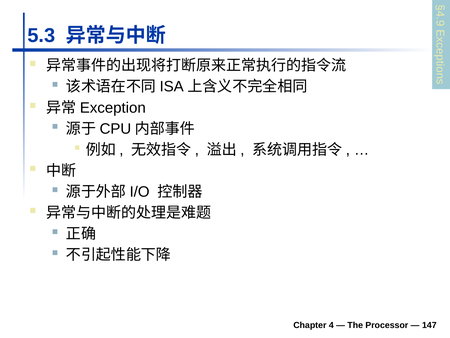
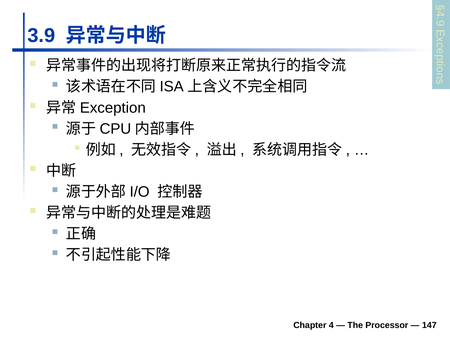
5.3: 5.3 -> 3.9 (41, 35)
